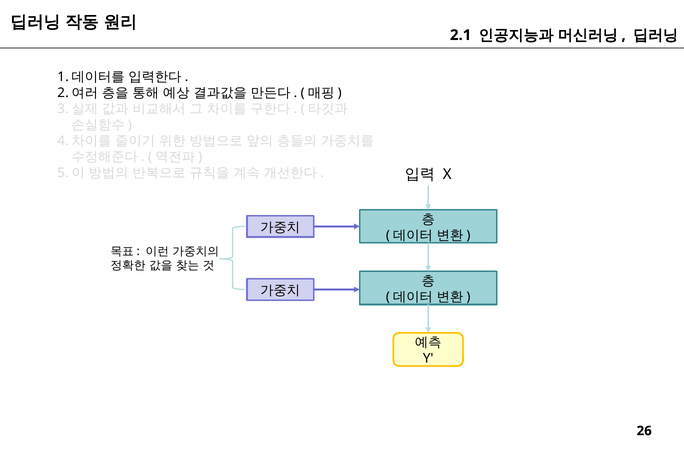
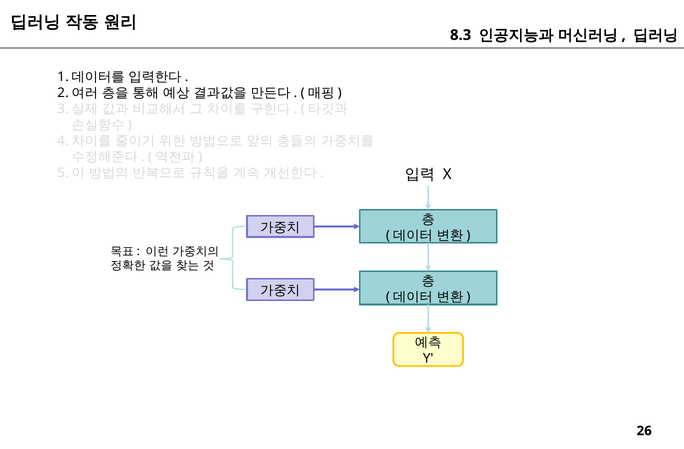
2.1: 2.1 -> 8.3 (461, 35)
